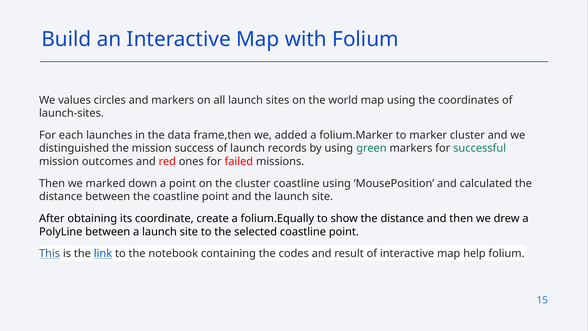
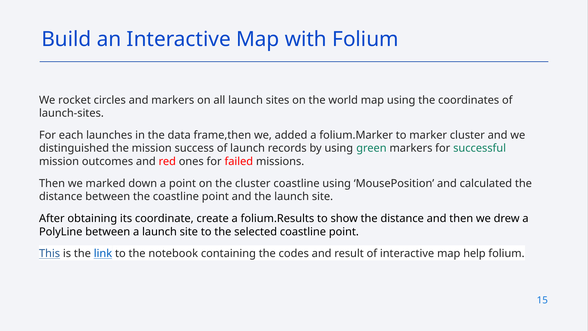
values: values -> rocket (75, 100)
folium.Equally: folium.Equally -> folium.Results (277, 218)
